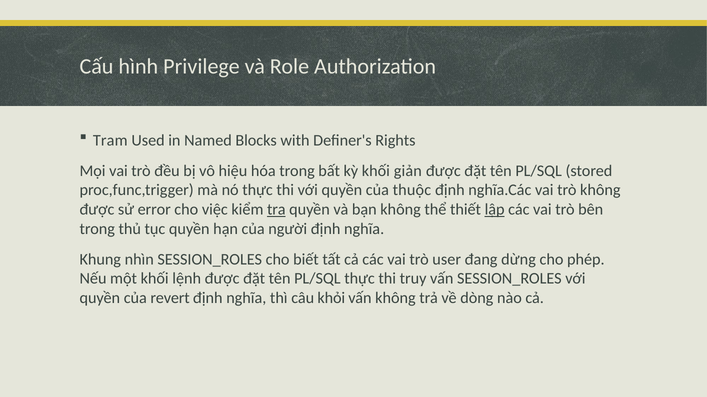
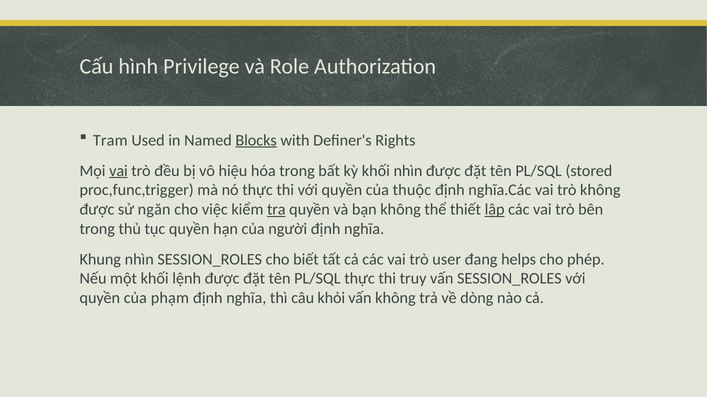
Blocks underline: none -> present (256, 141)
vai underline: none -> present (118, 171)
khối giản: giản -> nhìn (408, 171)
error: error -> ngăn (154, 210)
dừng: dừng -> helps (519, 260)
revert: revert -> phạm (170, 299)
